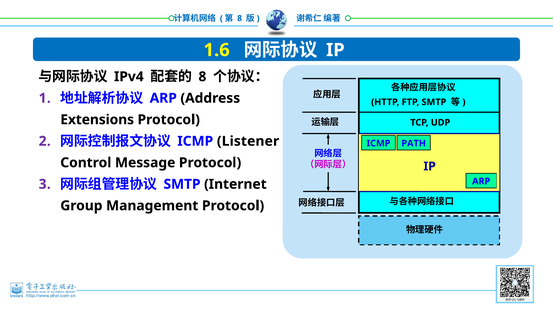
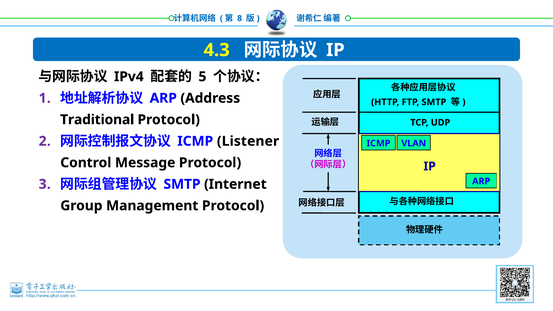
1.6: 1.6 -> 4.3 (217, 50)
8: 8 -> 5 (202, 77)
Extensions: Extensions -> Traditional (97, 120)
PATH: PATH -> VLAN (414, 143)
